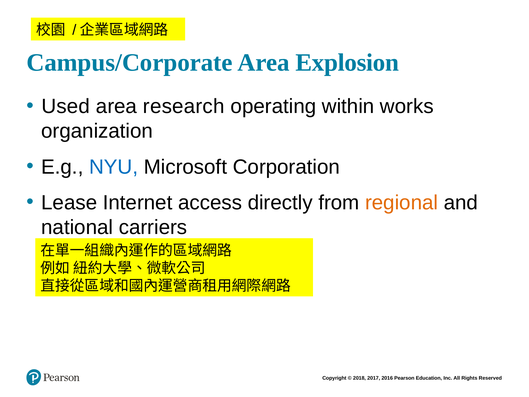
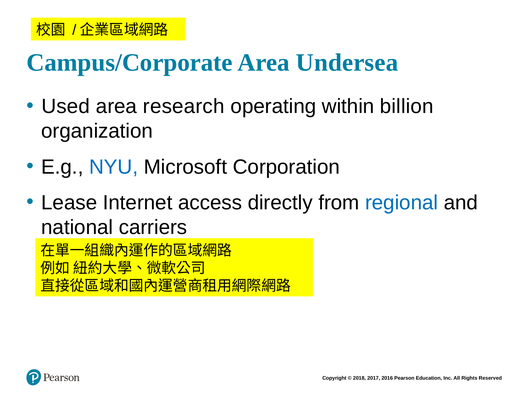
Explosion: Explosion -> Undersea (347, 63)
works: works -> billion (407, 106)
regional colour: orange -> blue (402, 202)
